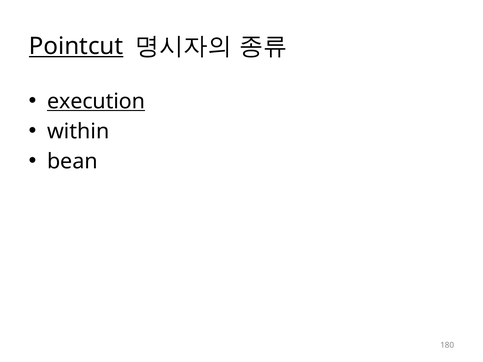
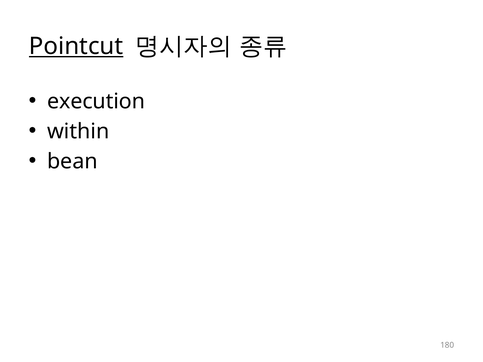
execution underline: present -> none (96, 101)
